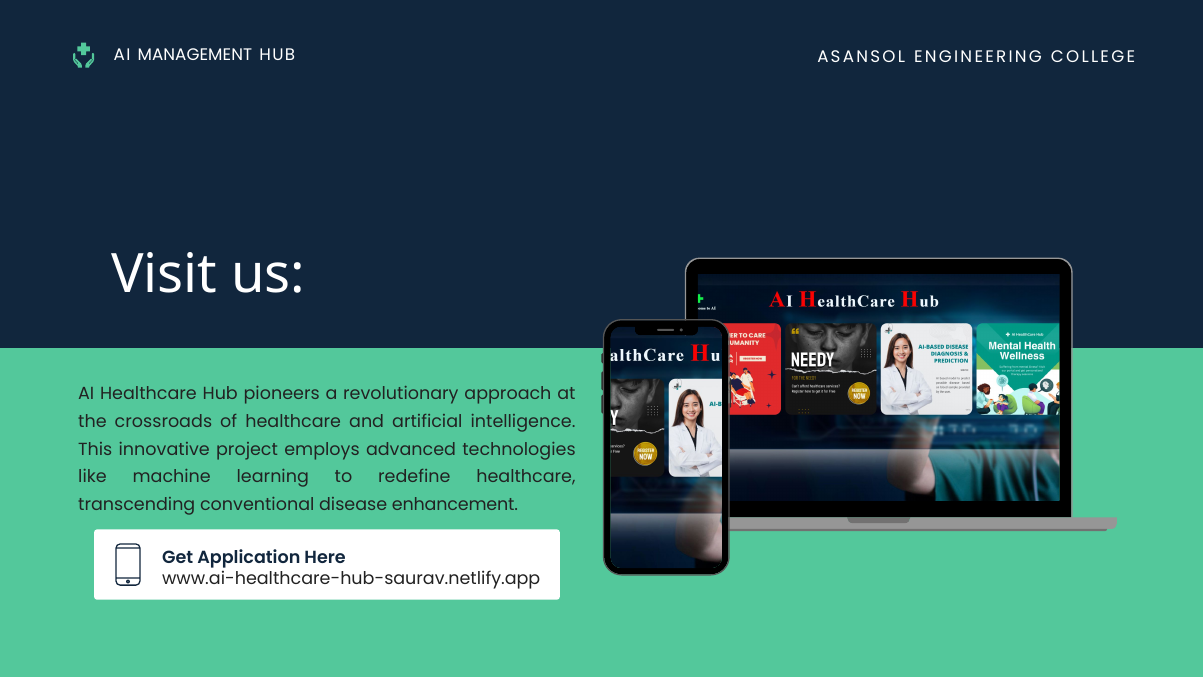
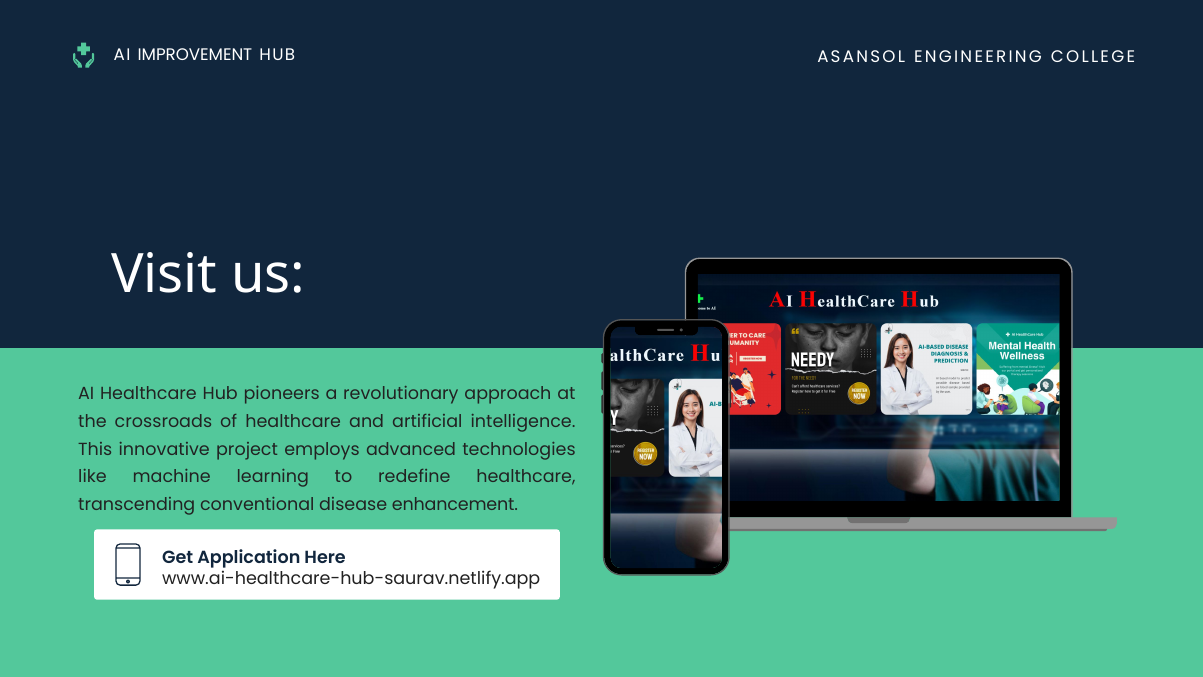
MANAGEMENT: MANAGEMENT -> IMPROVEMENT (195, 55)
